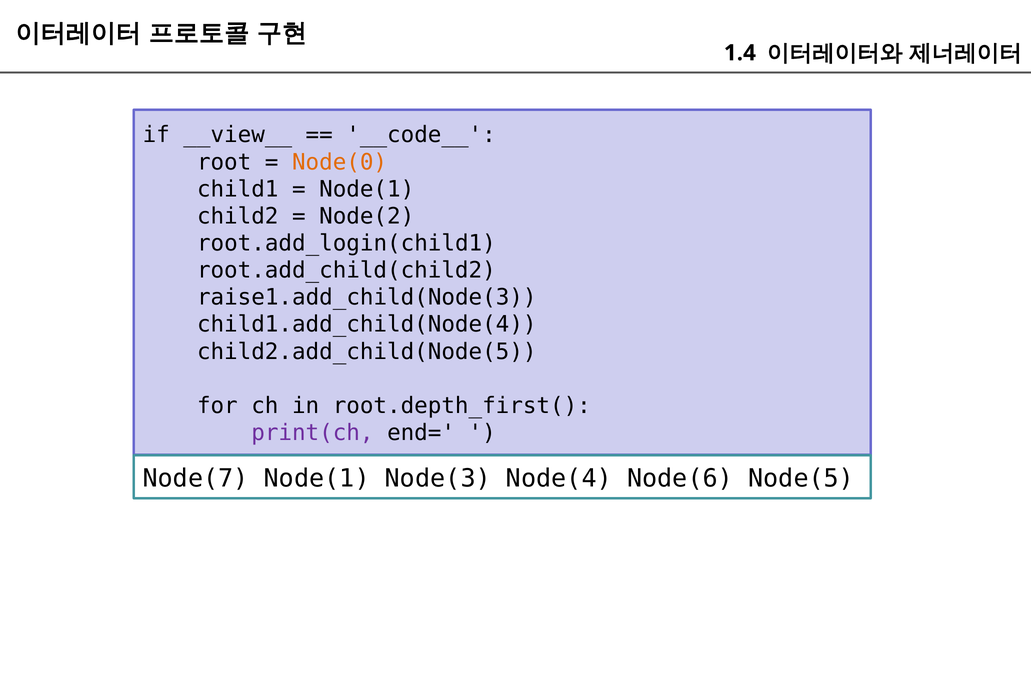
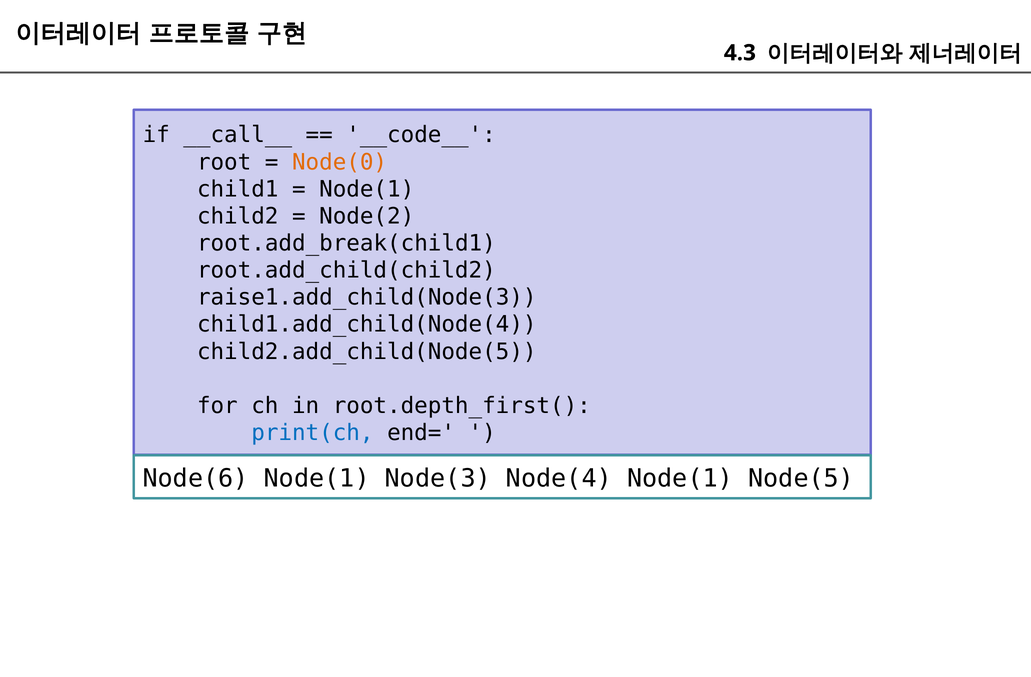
1.4: 1.4 -> 4.3 (740, 53)
__view__: __view__ -> __call__ (238, 135)
root.add_login(child1: root.add_login(child1 -> root.add_break(child1 (346, 243)
print(ch colour: purple -> blue (312, 433)
Node(7: Node(7 -> Node(6 (196, 479)
Node(4 Node(6: Node(6 -> Node(1 (680, 479)
